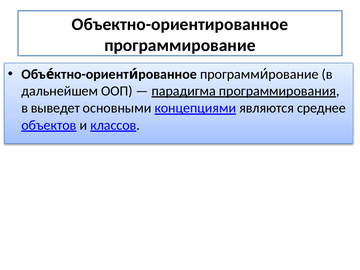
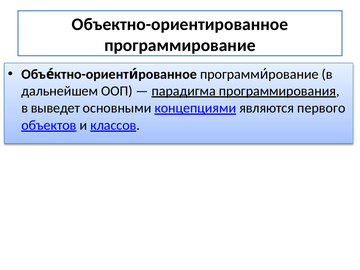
среднее: среднее -> первого (321, 108)
